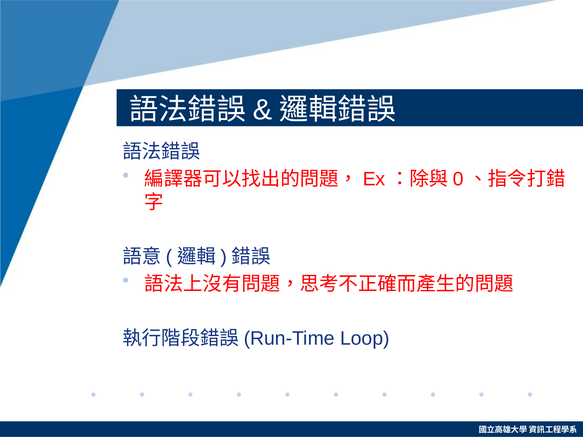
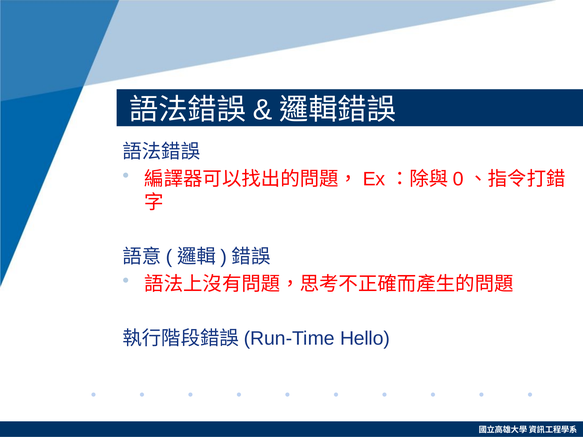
Loop: Loop -> Hello (365, 338)
